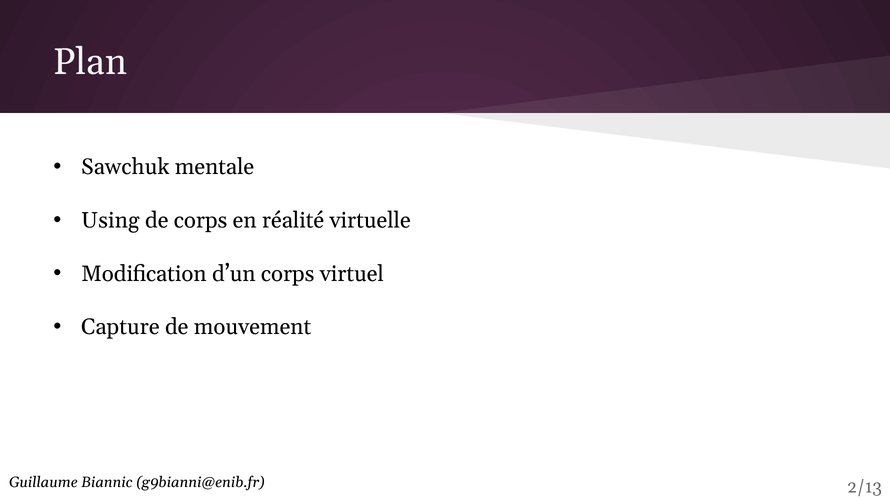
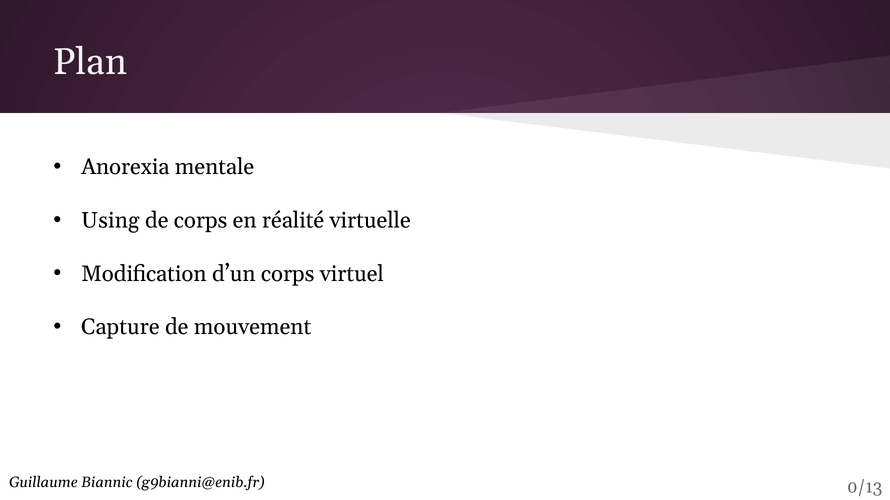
Sawchuk: Sawchuk -> Anorexia (125, 167)
2/13: 2/13 -> 0/13 (865, 488)
